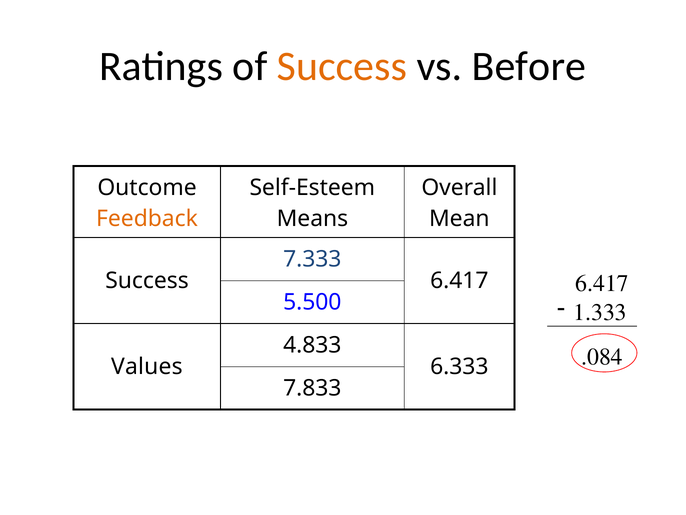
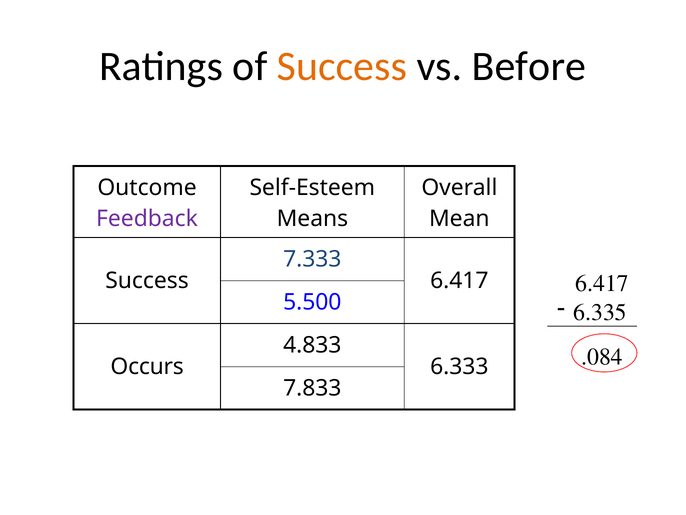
Feedback colour: orange -> purple (147, 219)
1.333: 1.333 -> 6.335 (600, 312)
Values: Values -> Occurs (147, 366)
